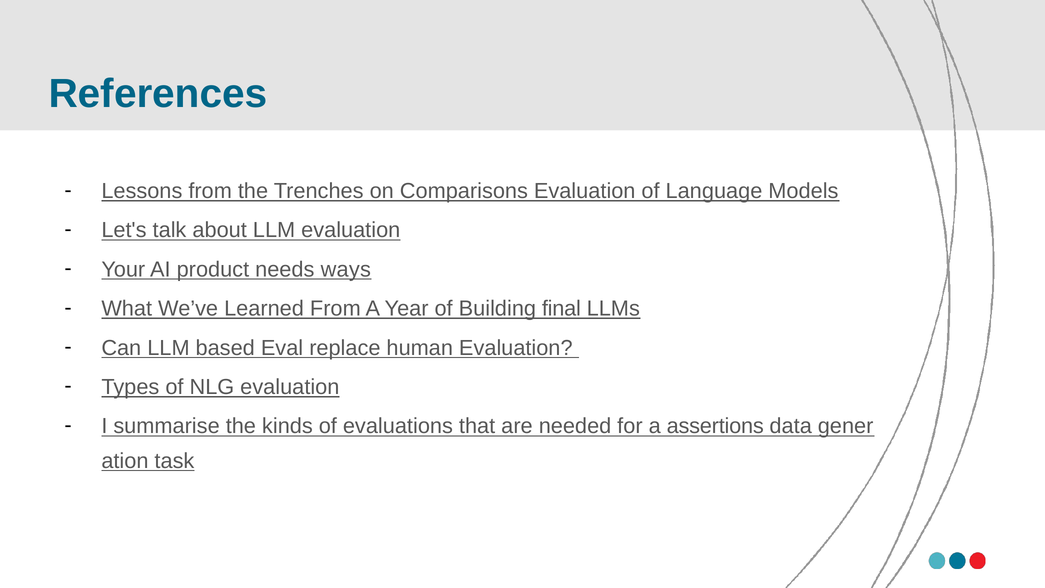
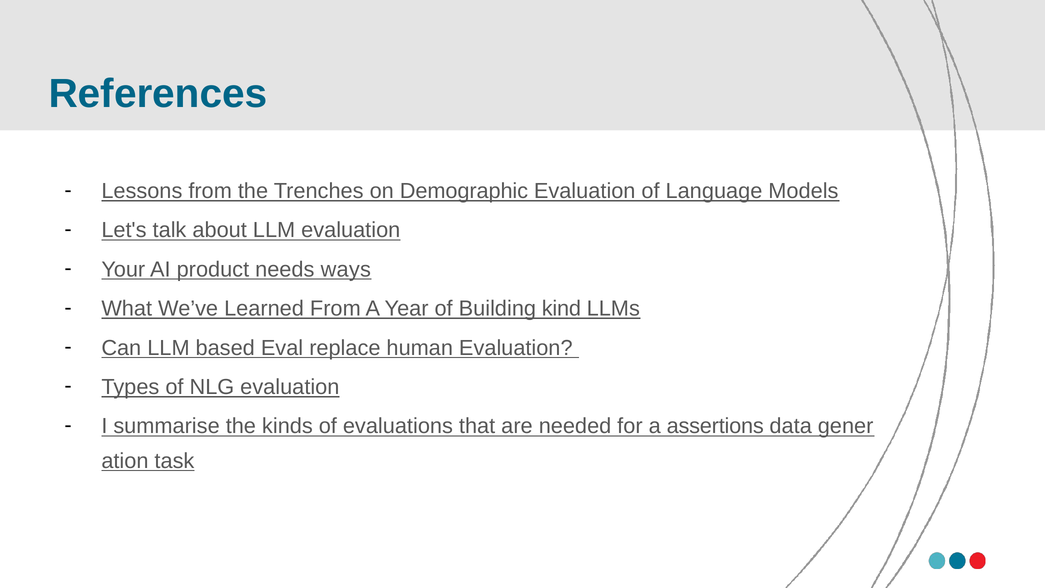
Comparisons: Comparisons -> Demographic (464, 191)
final: final -> kind (561, 309)
